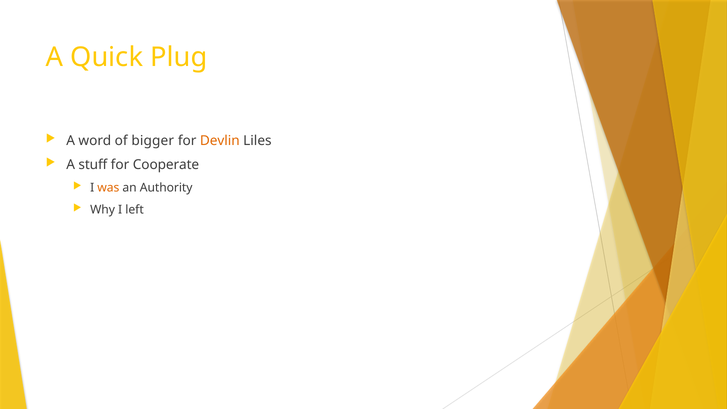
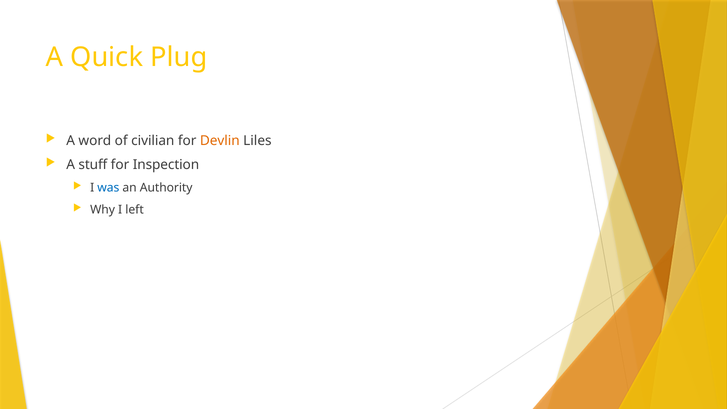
bigger: bigger -> civilian (153, 141)
Cooperate: Cooperate -> Inspection (166, 165)
was colour: orange -> blue (108, 188)
